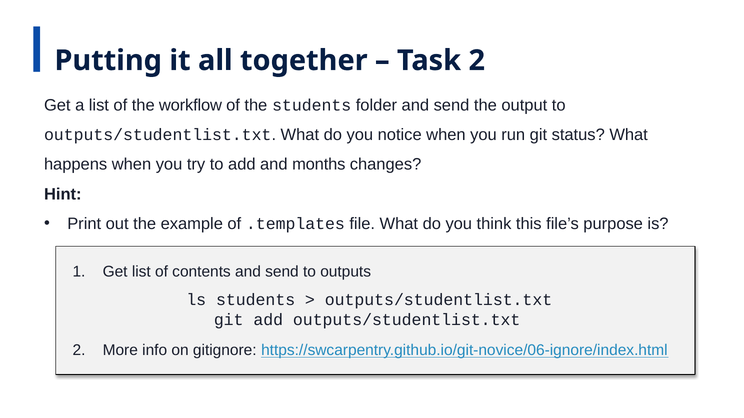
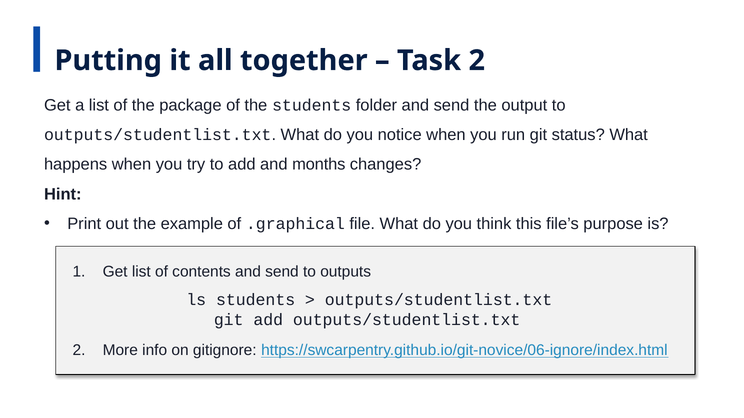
workflow: workflow -> package (190, 105)
.templates: .templates -> .graphical (295, 224)
